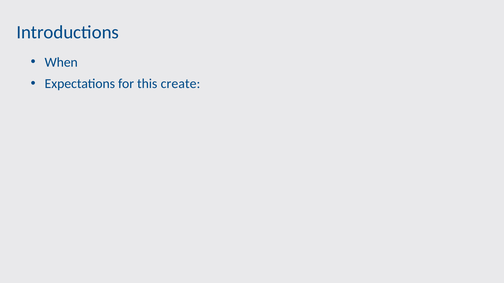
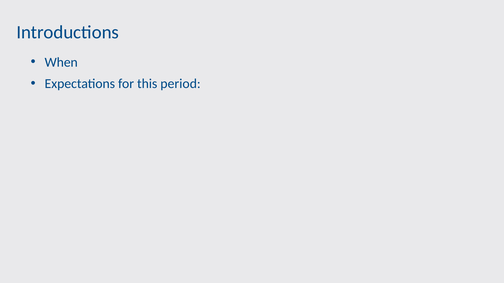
create: create -> period (181, 84)
